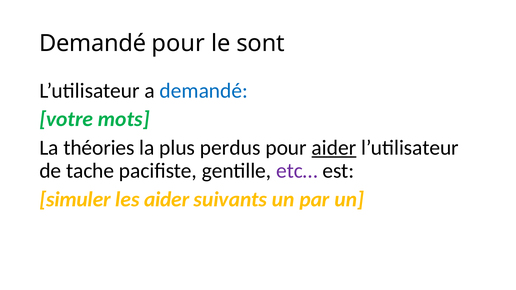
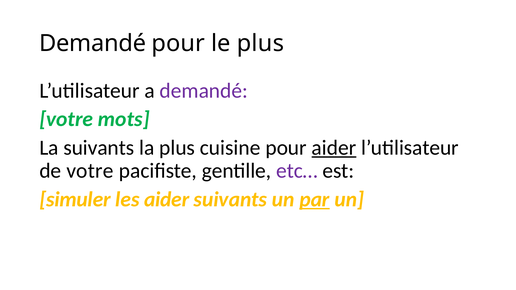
le sont: sont -> plus (260, 43)
demandé colour: blue -> purple (204, 91)
La théories: théories -> suivants (99, 148)
perdus: perdus -> cuisine (230, 148)
de tache: tache -> votre (90, 171)
par underline: none -> present (314, 200)
